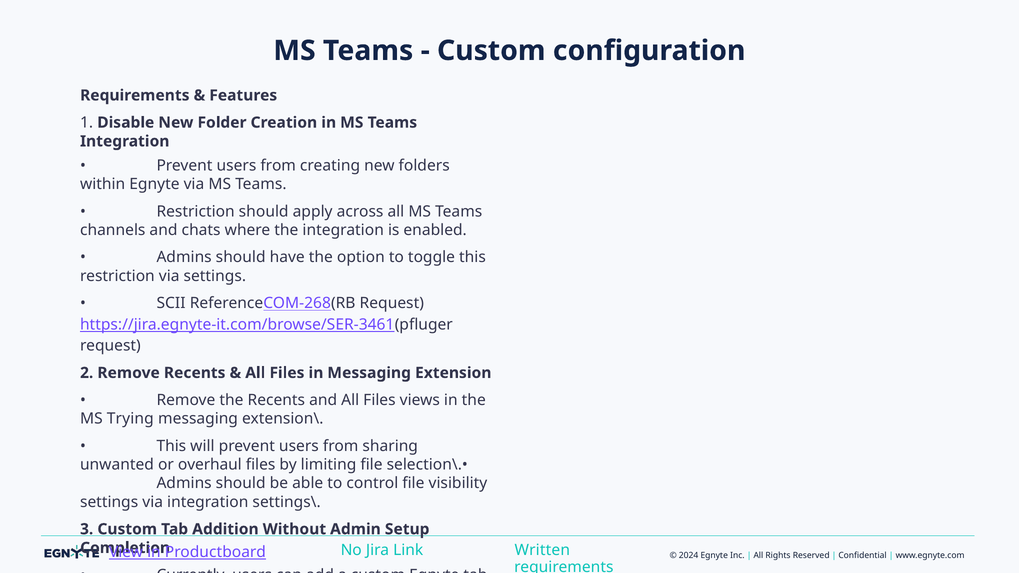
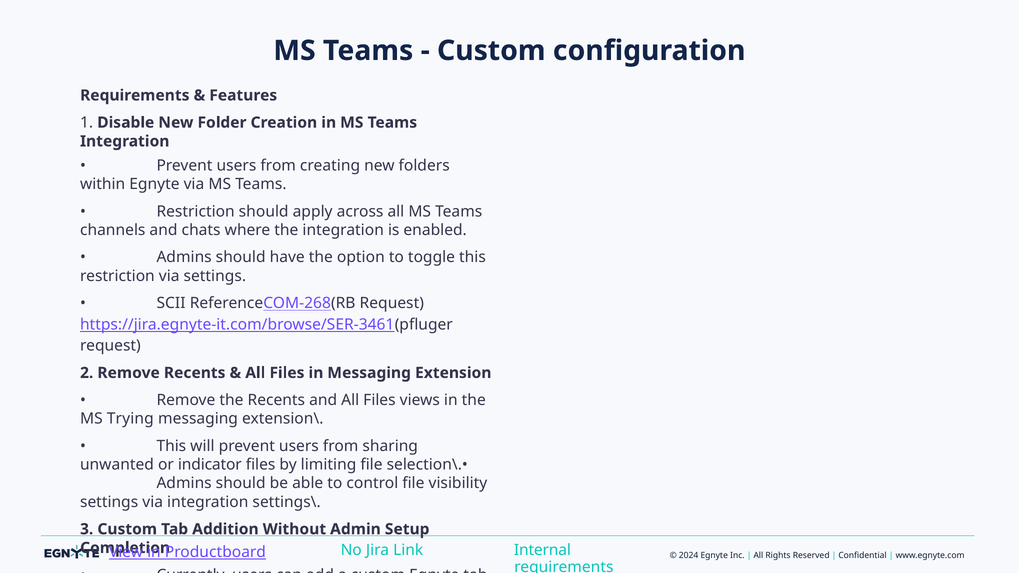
overhaul: overhaul -> indicator (210, 465)
Written: Written -> Internal (542, 550)
